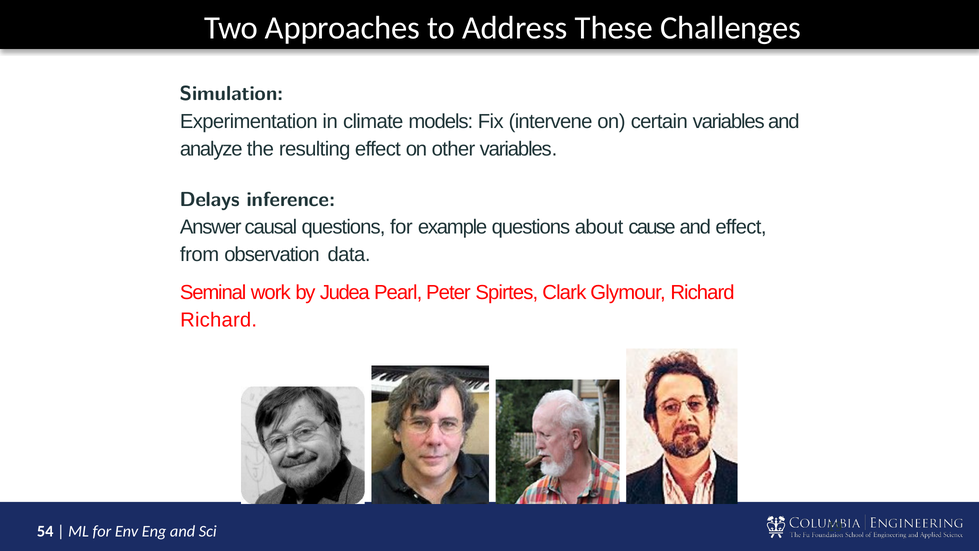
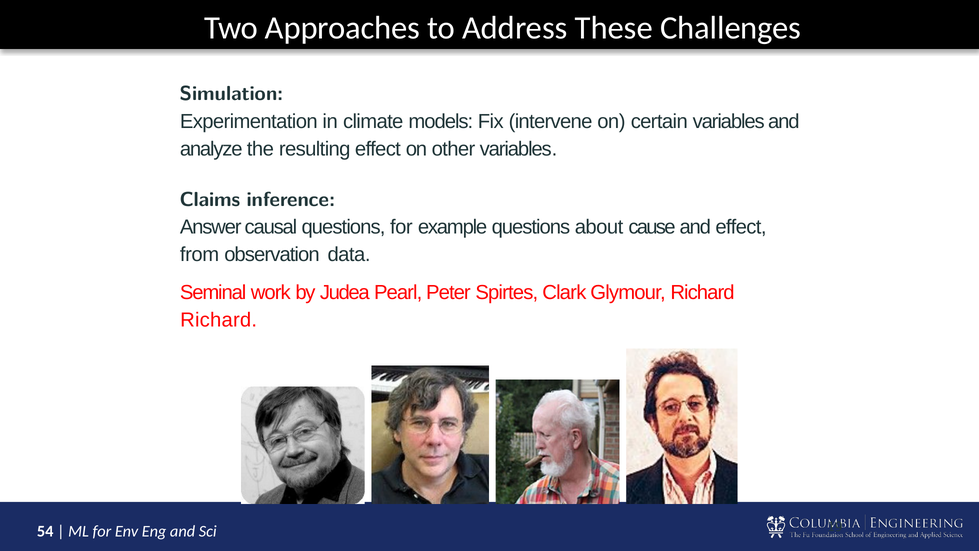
Delays: Delays -> Claims (210, 199)
